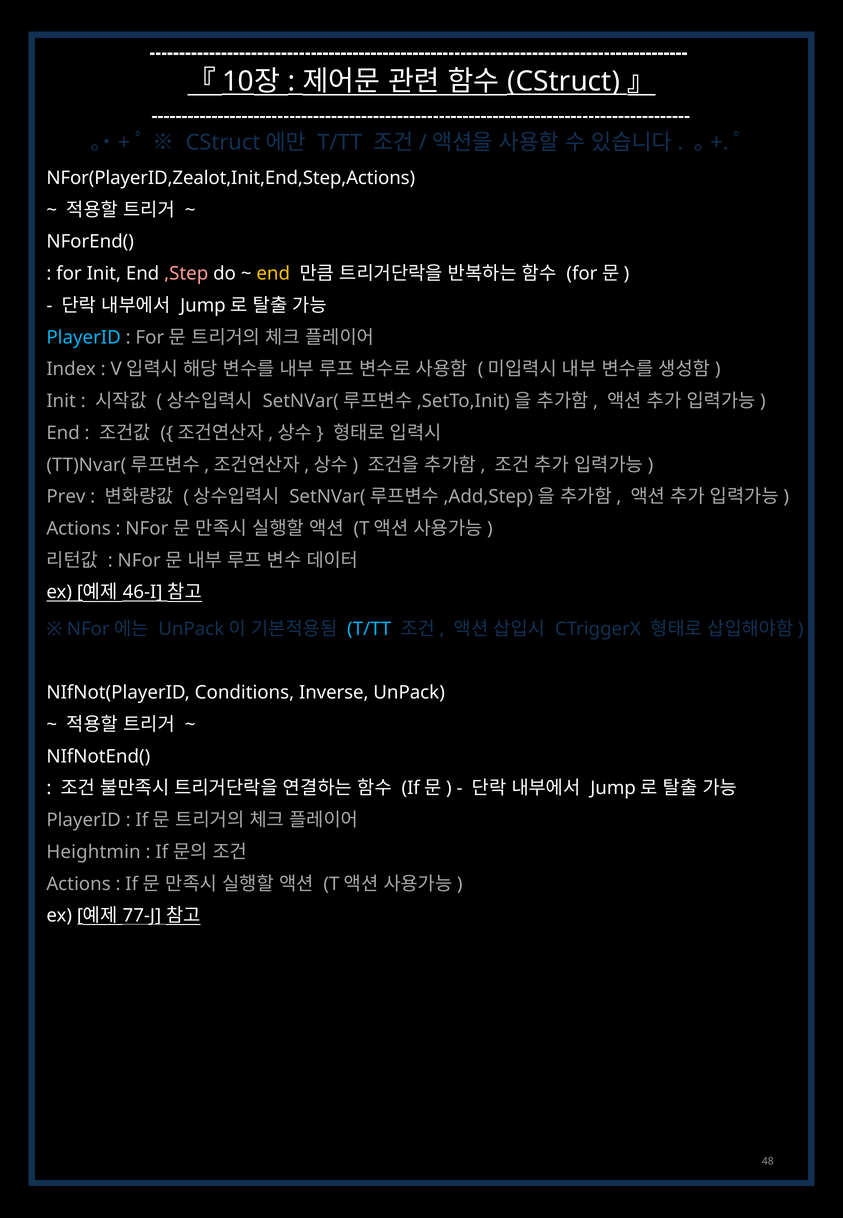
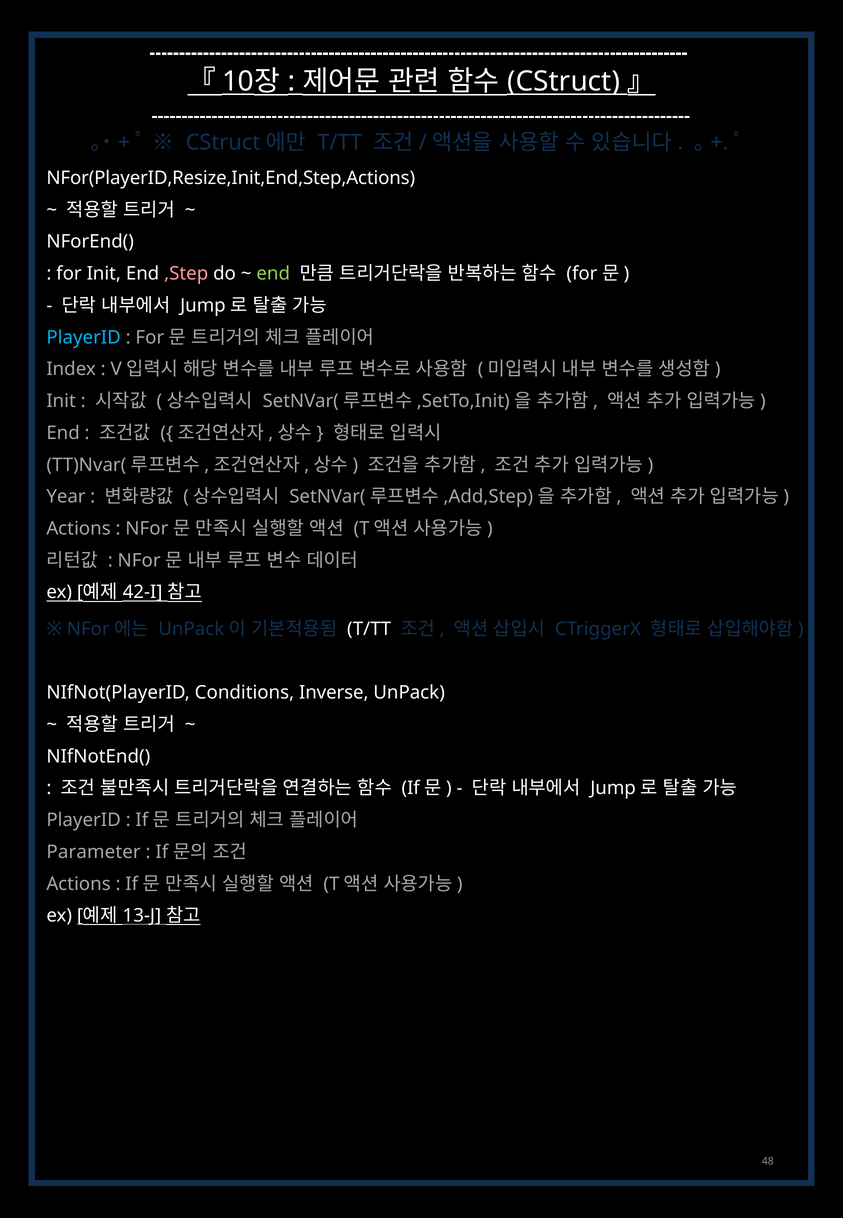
NFor(PlayerID,Zealot,Init,End,Step,Actions: NFor(PlayerID,Zealot,Init,End,Step,Actions -> NFor(PlayerID,Resize,Init,End,Step,Actions (231, 178)
end colour: yellow -> light green (273, 274)
Prev: Prev -> Year (66, 497)
46-I: 46-I -> 42-I (143, 592)
T/TT colour: light blue -> white (369, 629)
Heightmin: Heightmin -> Parameter (94, 852)
77-J: 77-J -> 13-J (142, 915)
